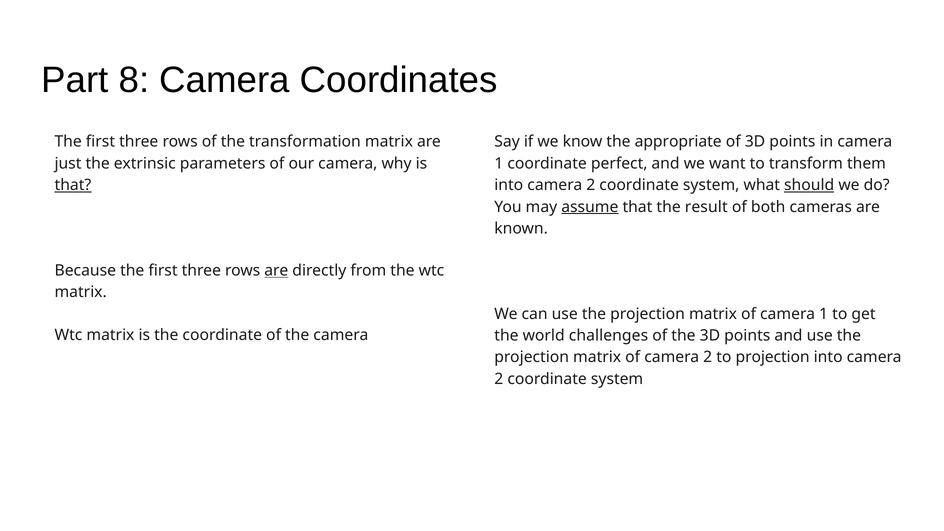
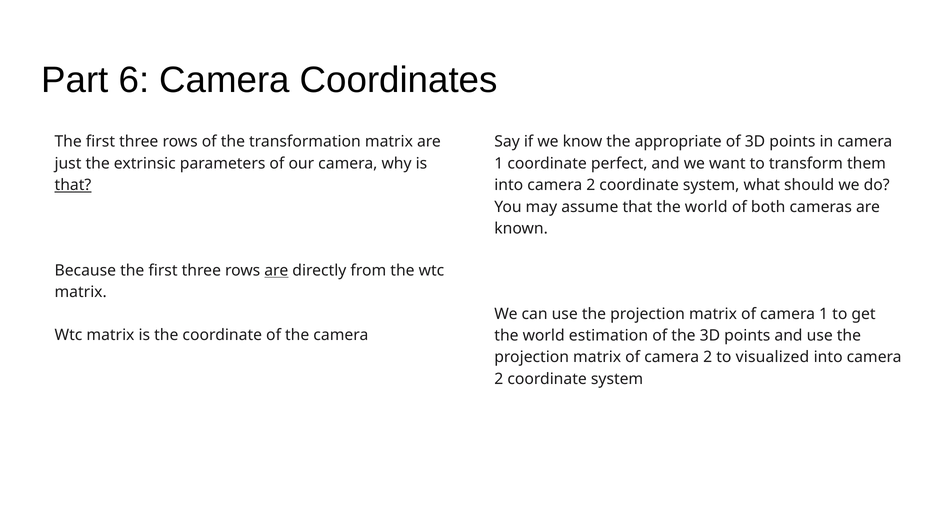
8: 8 -> 6 (134, 80)
should underline: present -> none (809, 185)
assume underline: present -> none (590, 207)
that the result: result -> world (706, 207)
challenges: challenges -> estimation (608, 336)
to projection: projection -> visualized (772, 357)
